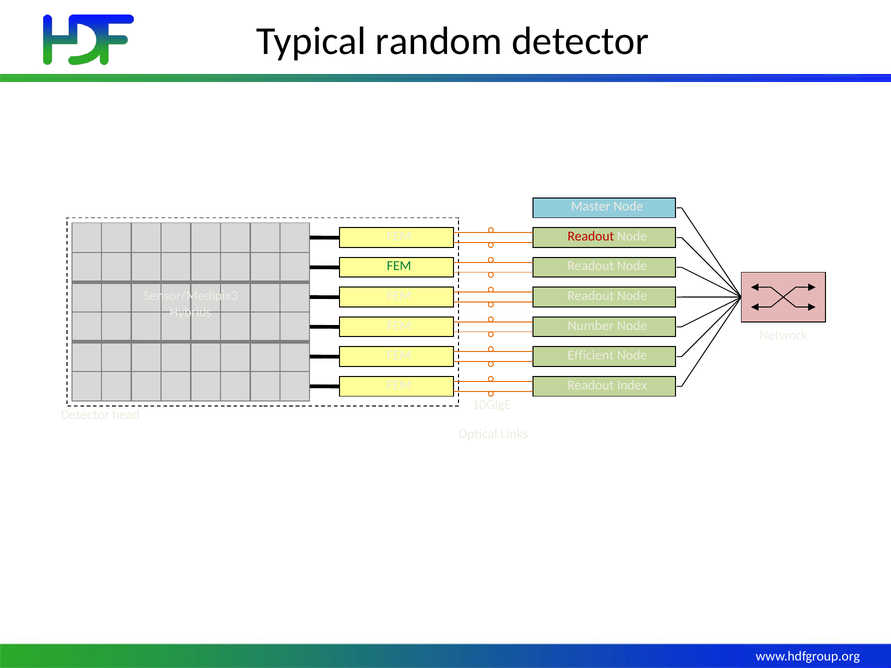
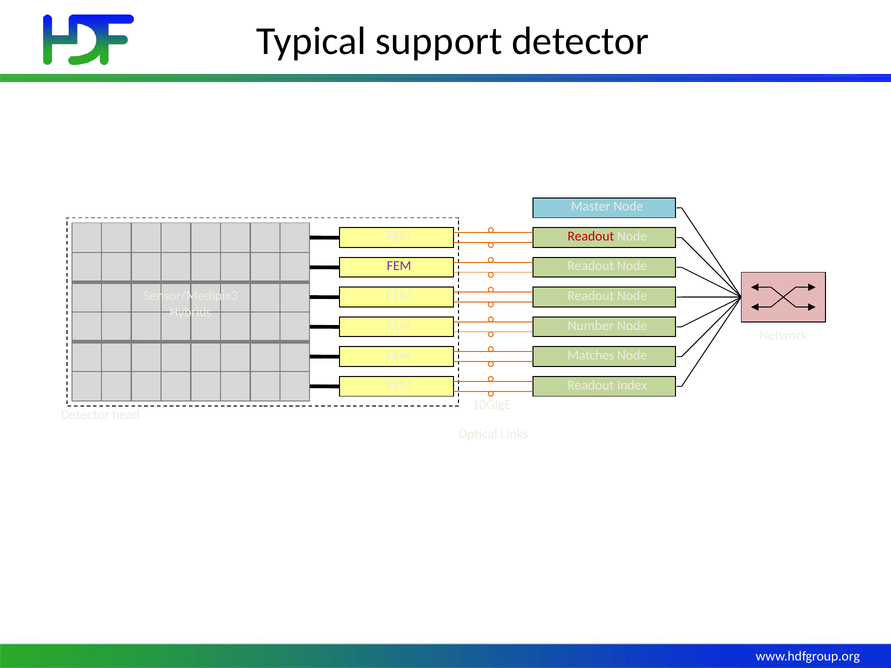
random: random -> support (439, 41)
FEM colour: green -> purple (399, 266)
Efficient: Efficient -> Matches (591, 355)
